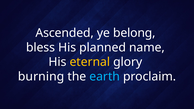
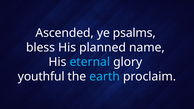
belong: belong -> psalms (134, 33)
eternal colour: yellow -> light blue (90, 62)
burning: burning -> youthful (41, 77)
